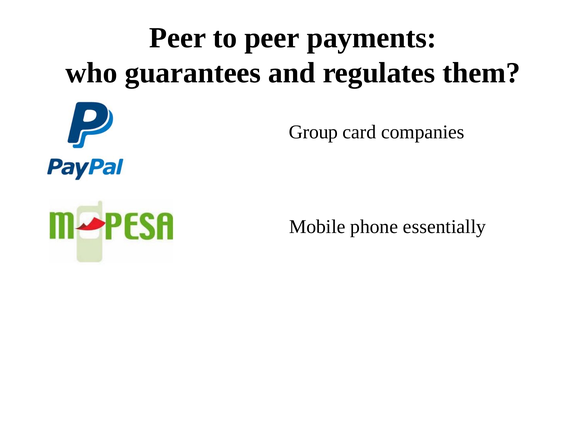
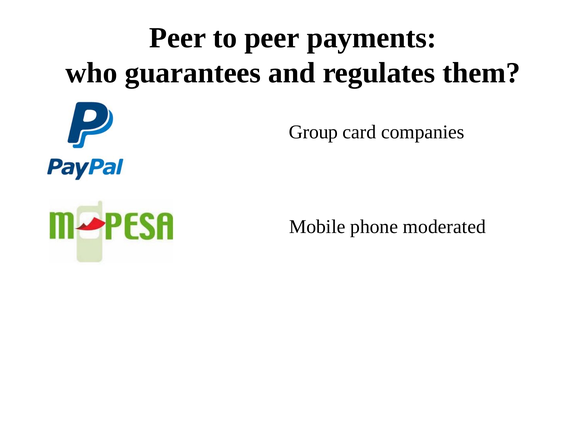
essentially: essentially -> moderated (444, 227)
